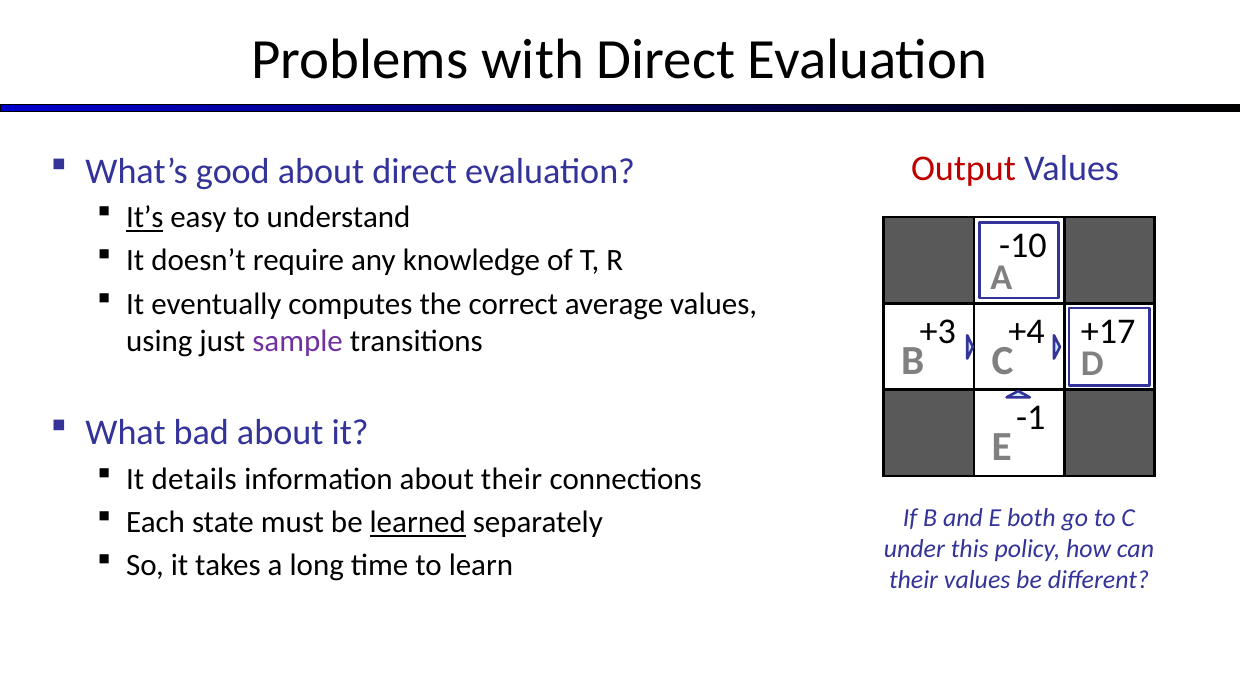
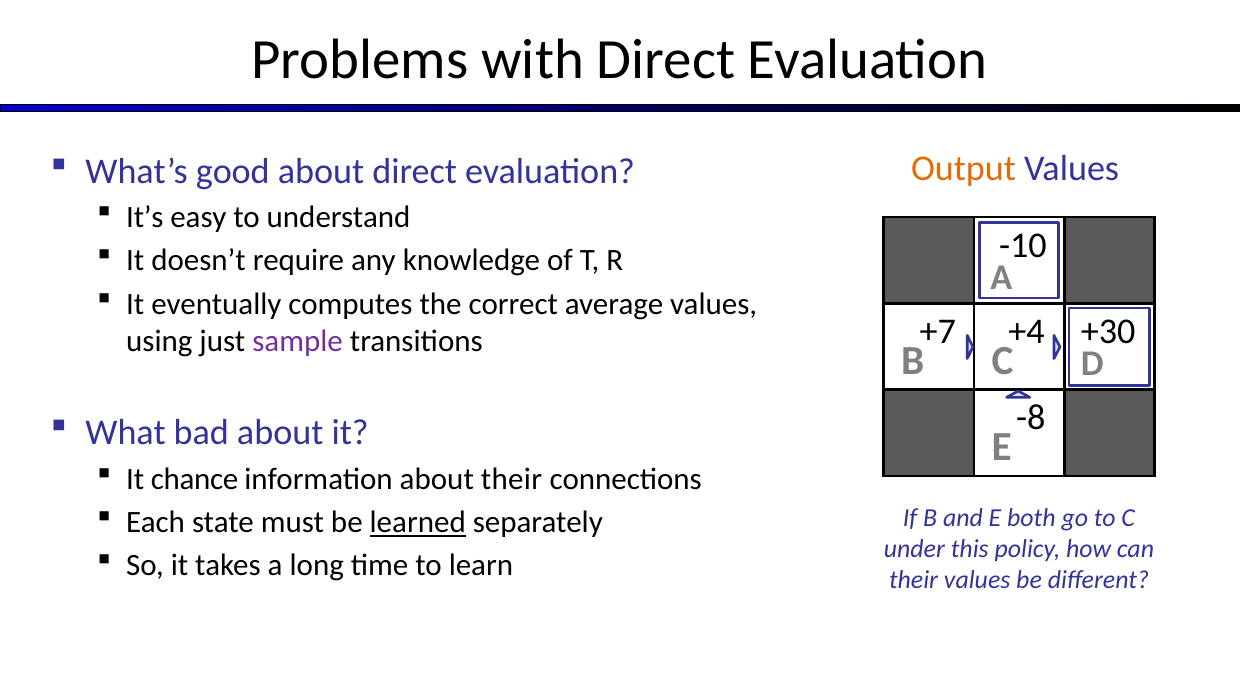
Output colour: red -> orange (963, 168)
It’s underline: present -> none (145, 217)
+3: +3 -> +7 (938, 331)
+17: +17 -> +30 (1108, 331)
-1: -1 -> -8 (1031, 417)
details: details -> chance (194, 479)
